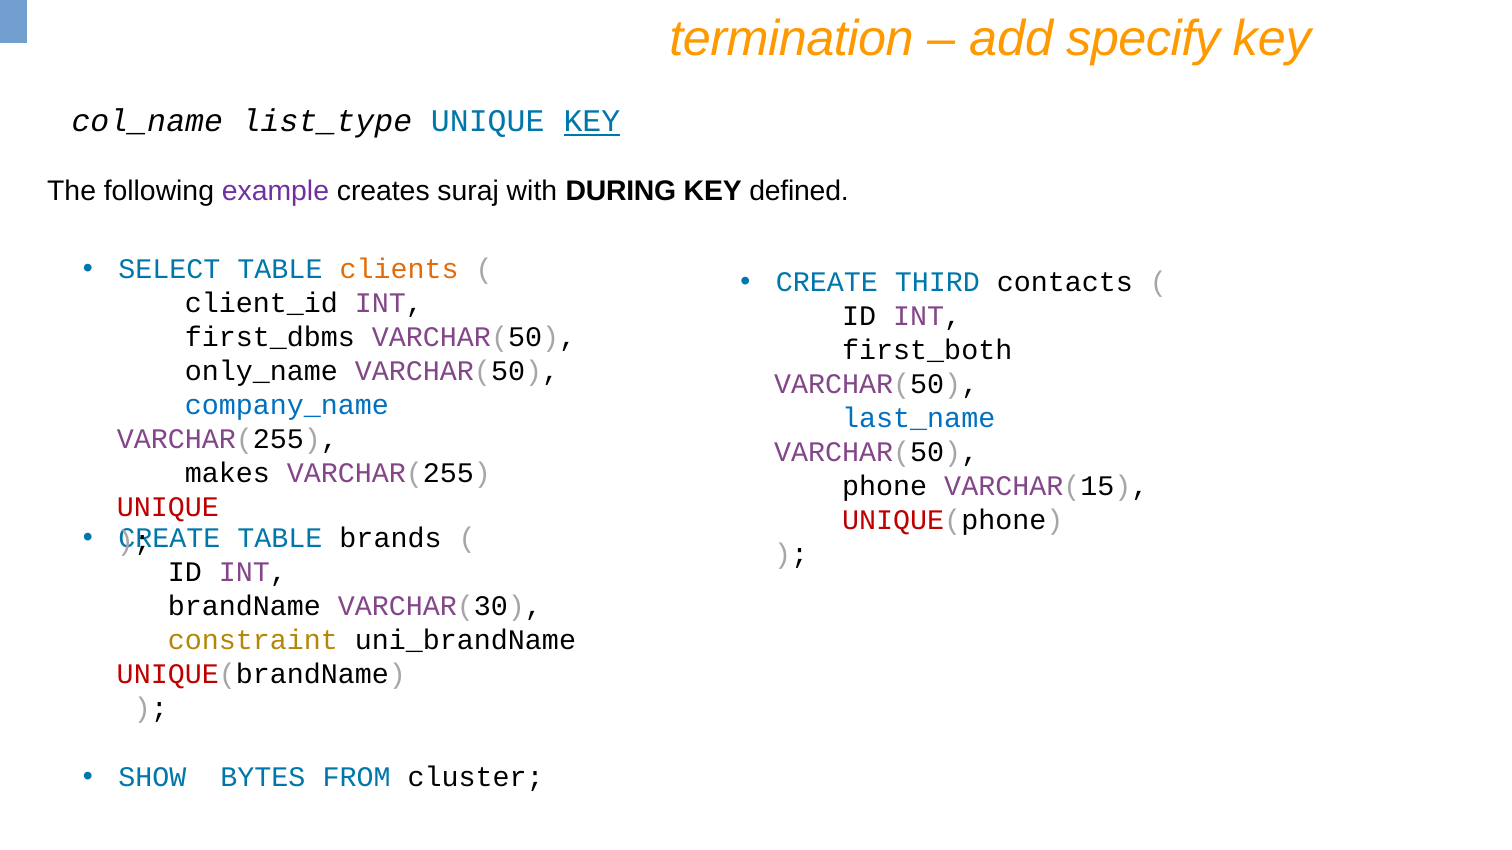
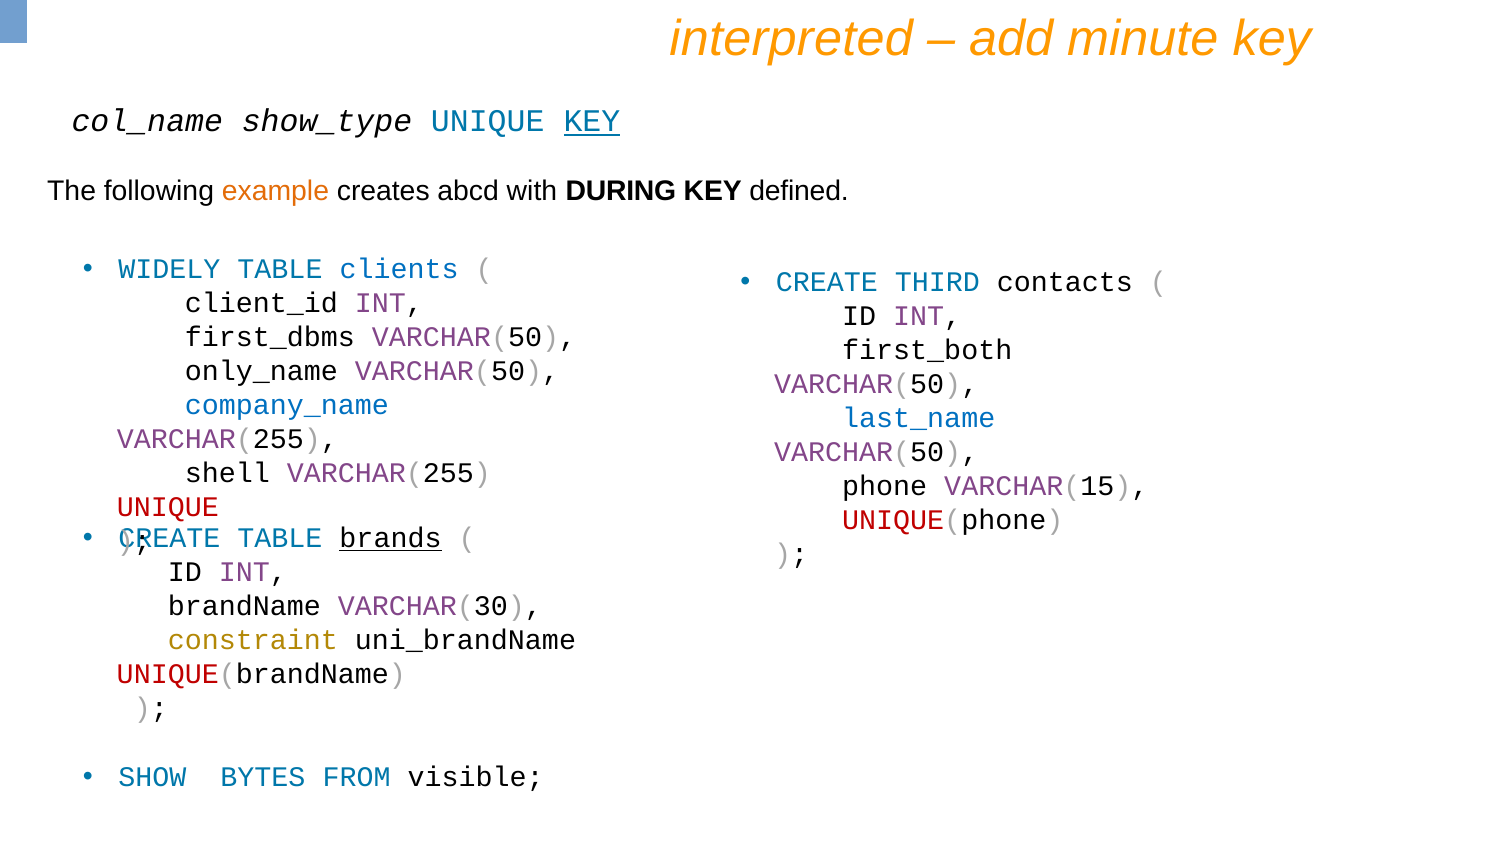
termination: termination -> interpreted (791, 39)
specify: specify -> minute (1143, 39)
list_type: list_type -> show_type (327, 122)
example colour: purple -> orange (275, 191)
suraj: suraj -> abcd (468, 191)
SELECT: SELECT -> WIDELY (169, 270)
clients colour: orange -> blue (399, 270)
makes: makes -> shell (227, 474)
brands underline: none -> present (391, 539)
cluster: cluster -> visible (476, 778)
